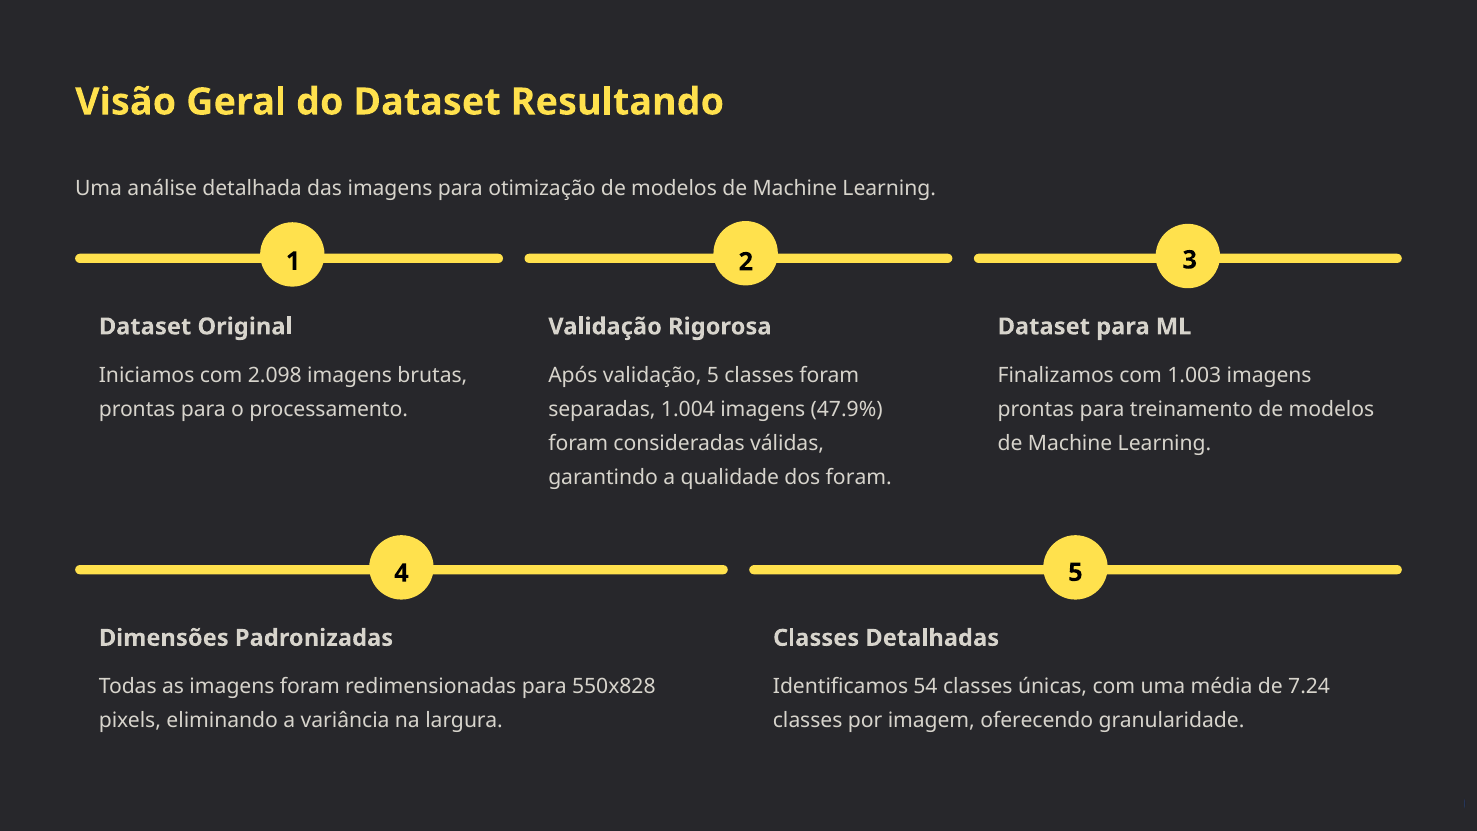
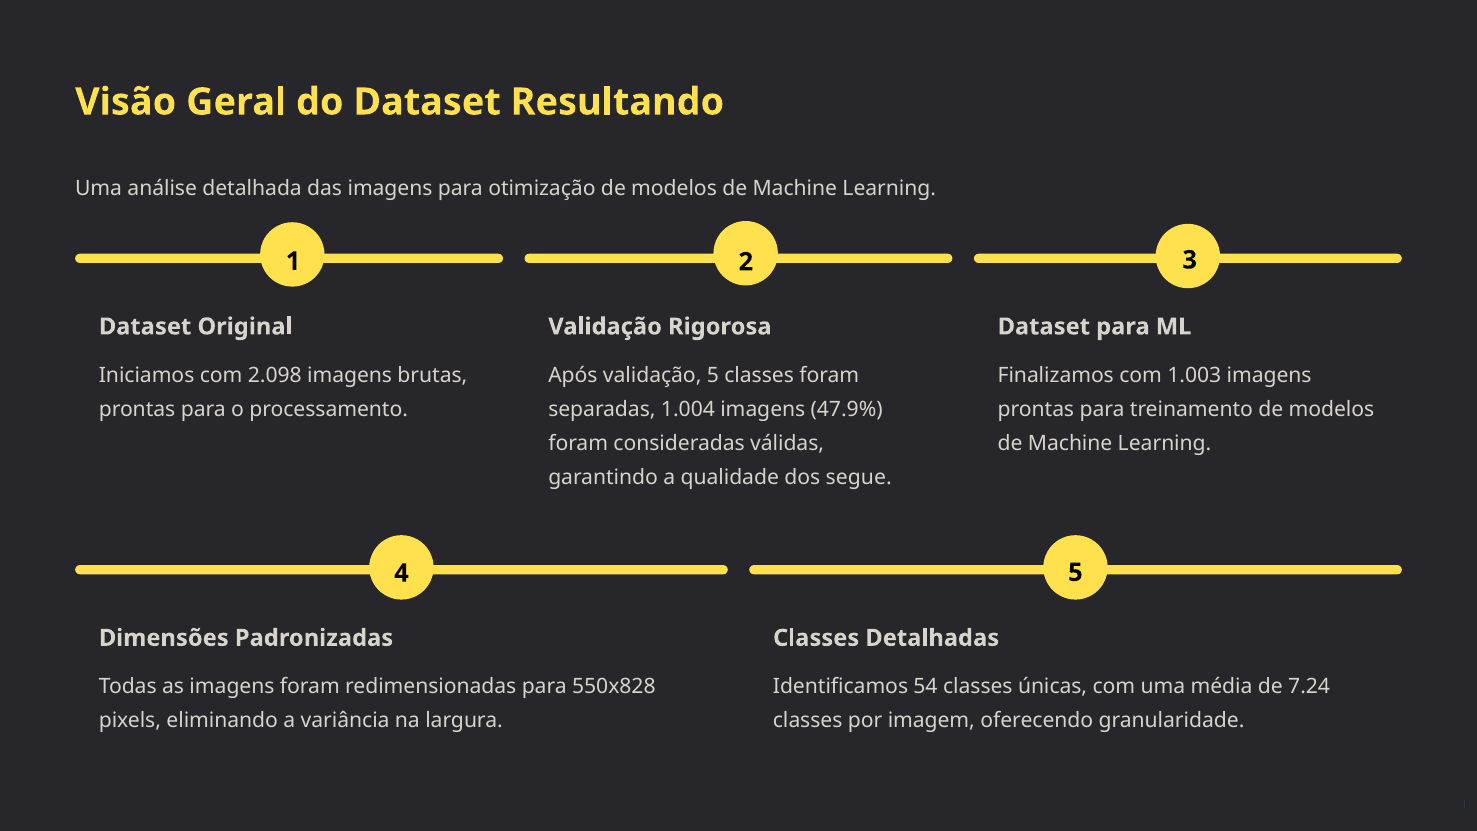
dos foram: foram -> segue (859, 477)
